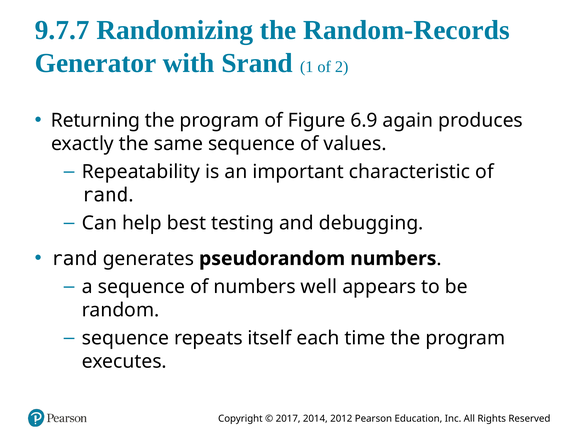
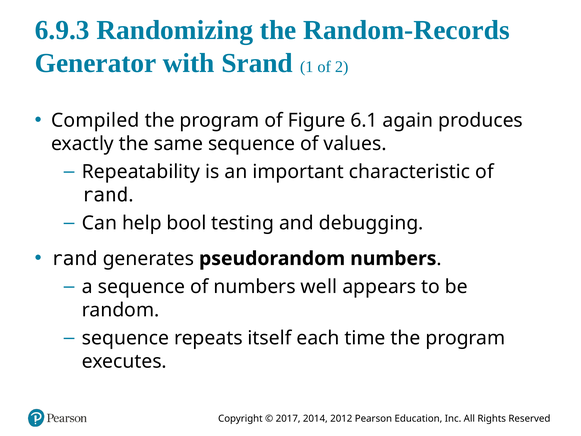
9.7.7: 9.7.7 -> 6.9.3 (62, 30)
Returning: Returning -> Compiled (95, 120)
6.9: 6.9 -> 6.1 (364, 120)
best: best -> bool (187, 223)
